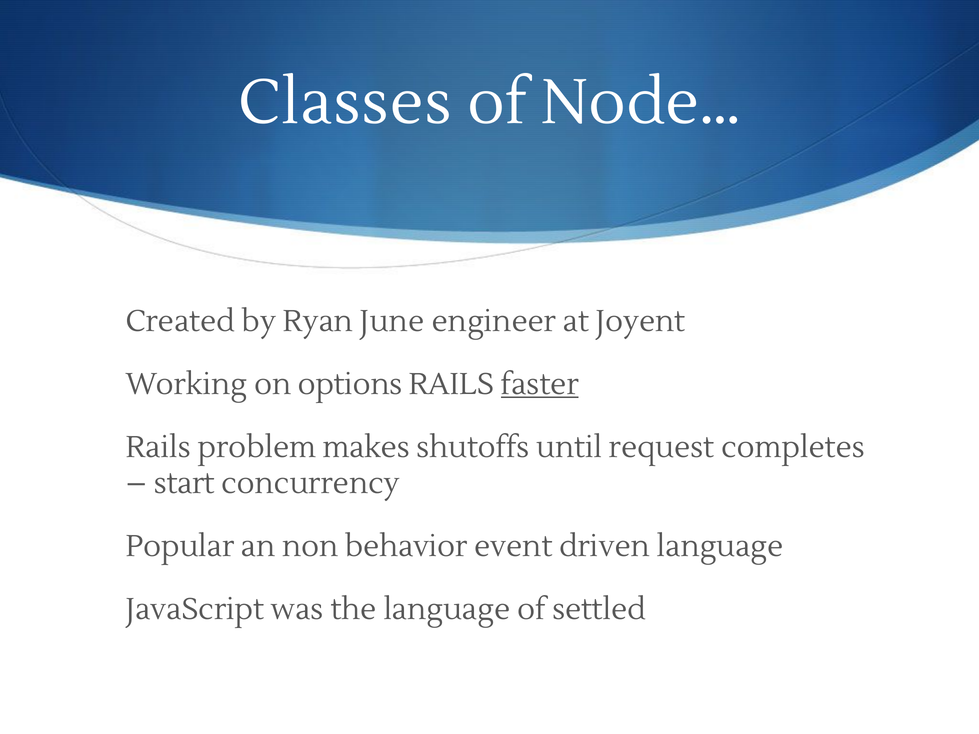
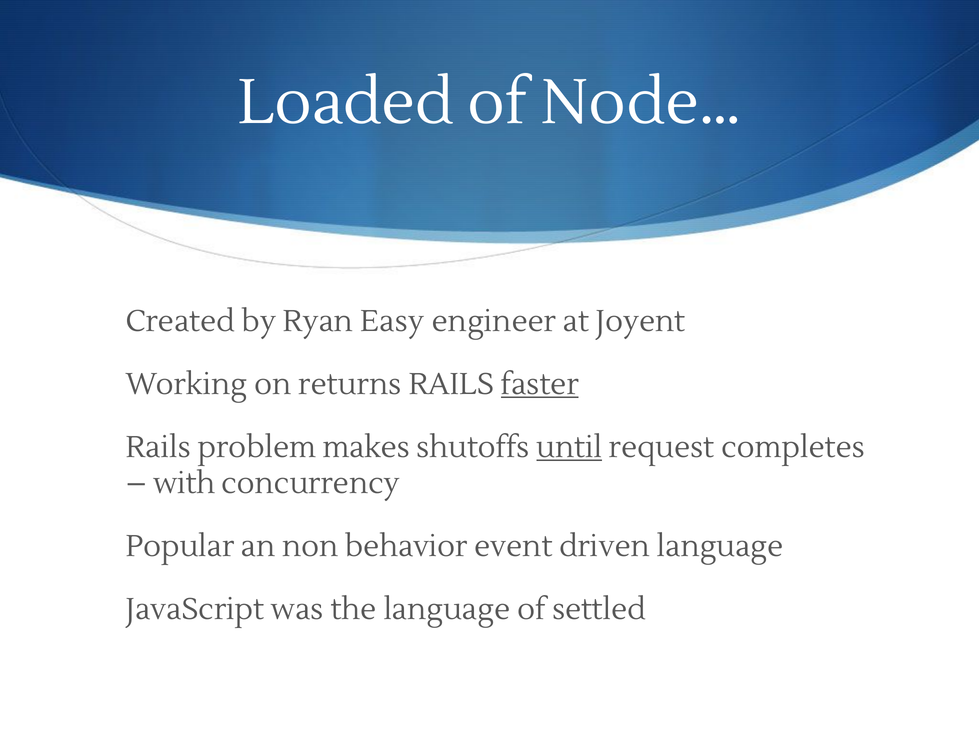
Classes: Classes -> Loaded (346, 102)
June: June -> Easy (392, 321)
options: options -> returns (350, 384)
until underline: none -> present (569, 447)
start: start -> with (184, 483)
